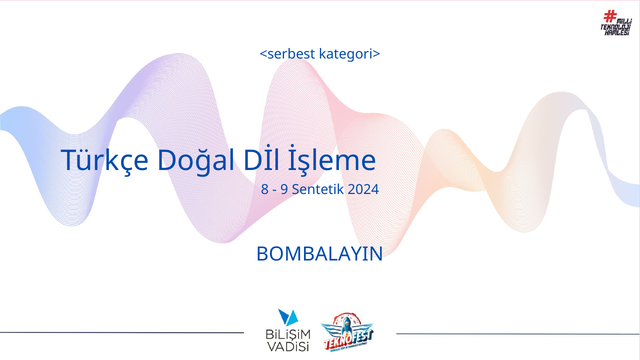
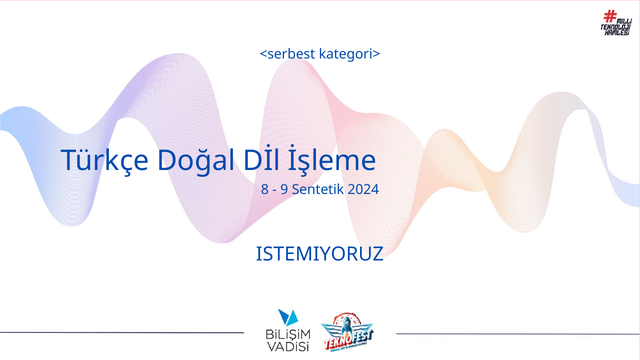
BOMBALAYIN: BOMBALAYIN -> ISTEMIYORUZ (320, 254)
